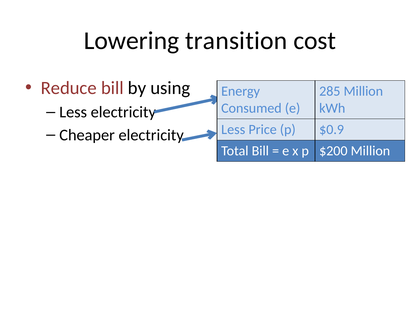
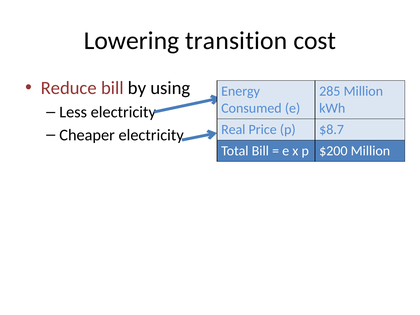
Less: Less -> Real (233, 130)
$0.9: $0.9 -> $8.7 (332, 130)
